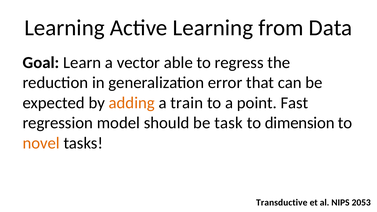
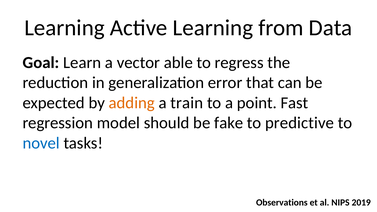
task: task -> fake (229, 123)
dimension: dimension -> predictive (300, 123)
novel colour: orange -> blue (41, 143)
Transductive: Transductive -> Observations (282, 203)
2053: 2053 -> 2019 (361, 203)
